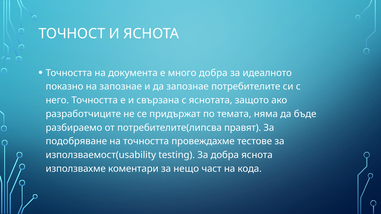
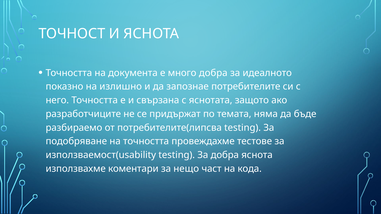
на запознае: запознае -> излишно (121, 87)
потребителите(липсва правят: правят -> testing (243, 128)
